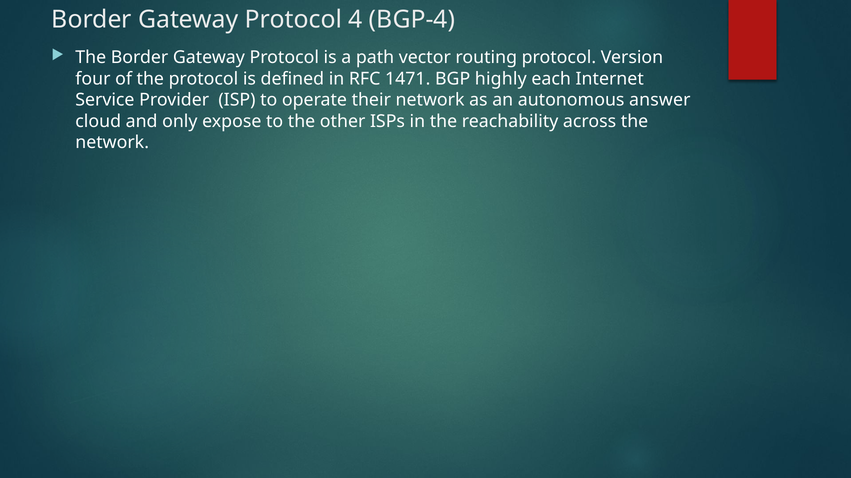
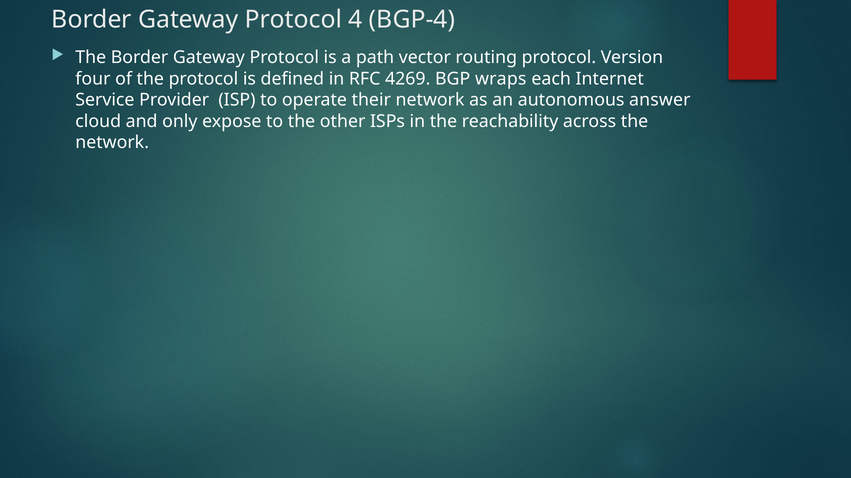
1471: 1471 -> 4269 (408, 79)
highly: highly -> wraps (501, 79)
